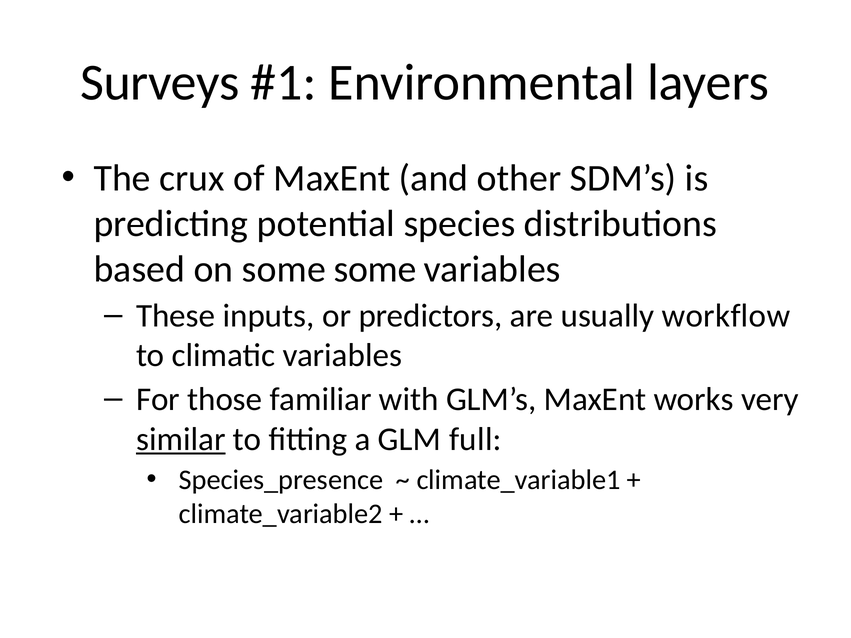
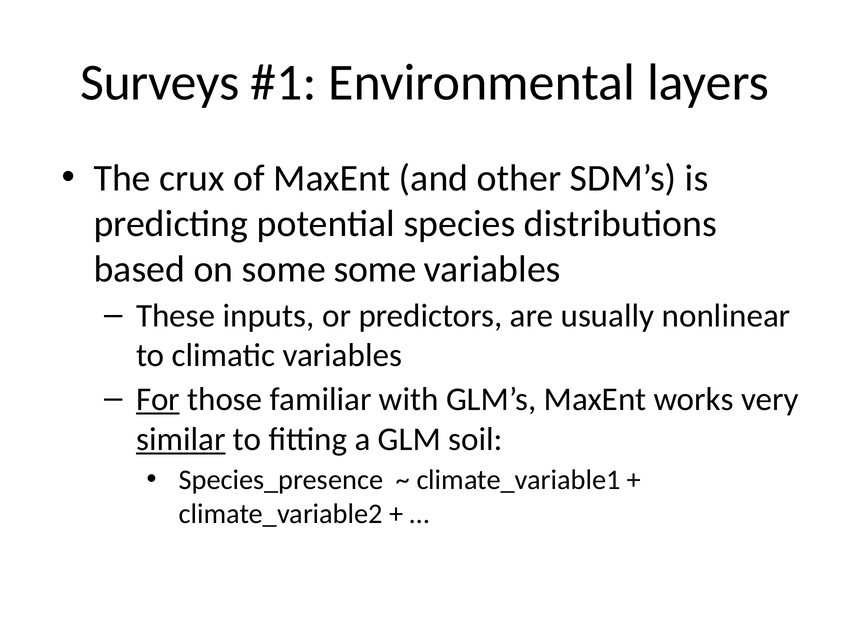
workflow: workflow -> nonlinear (726, 316)
For underline: none -> present (158, 400)
full: full -> soil (476, 439)
